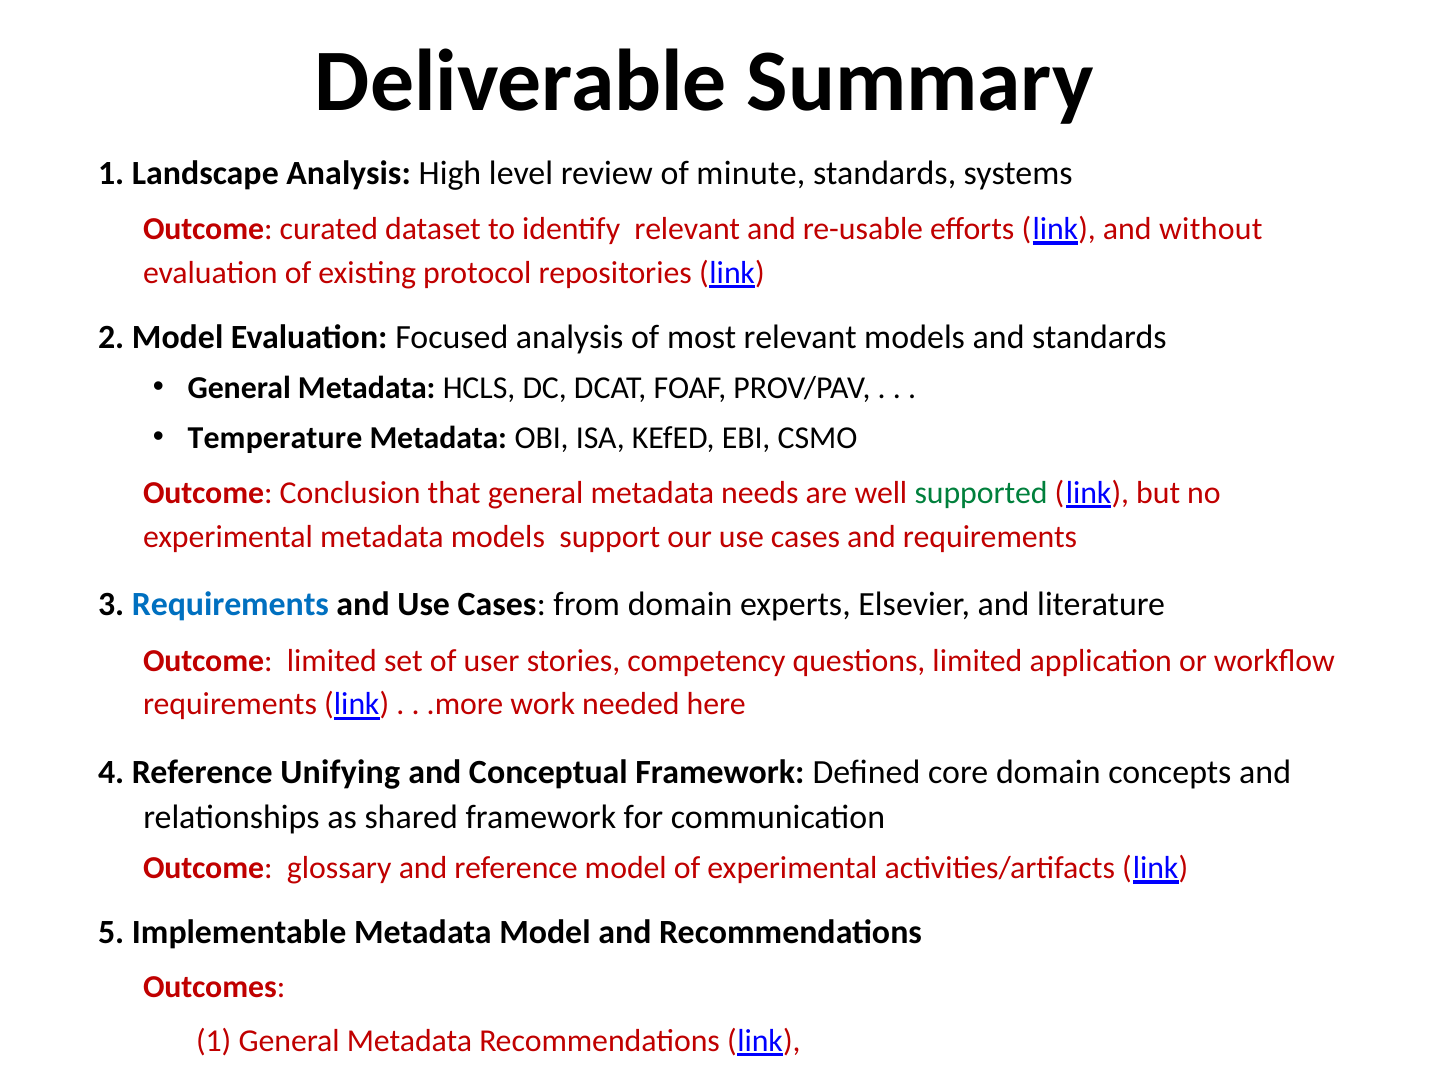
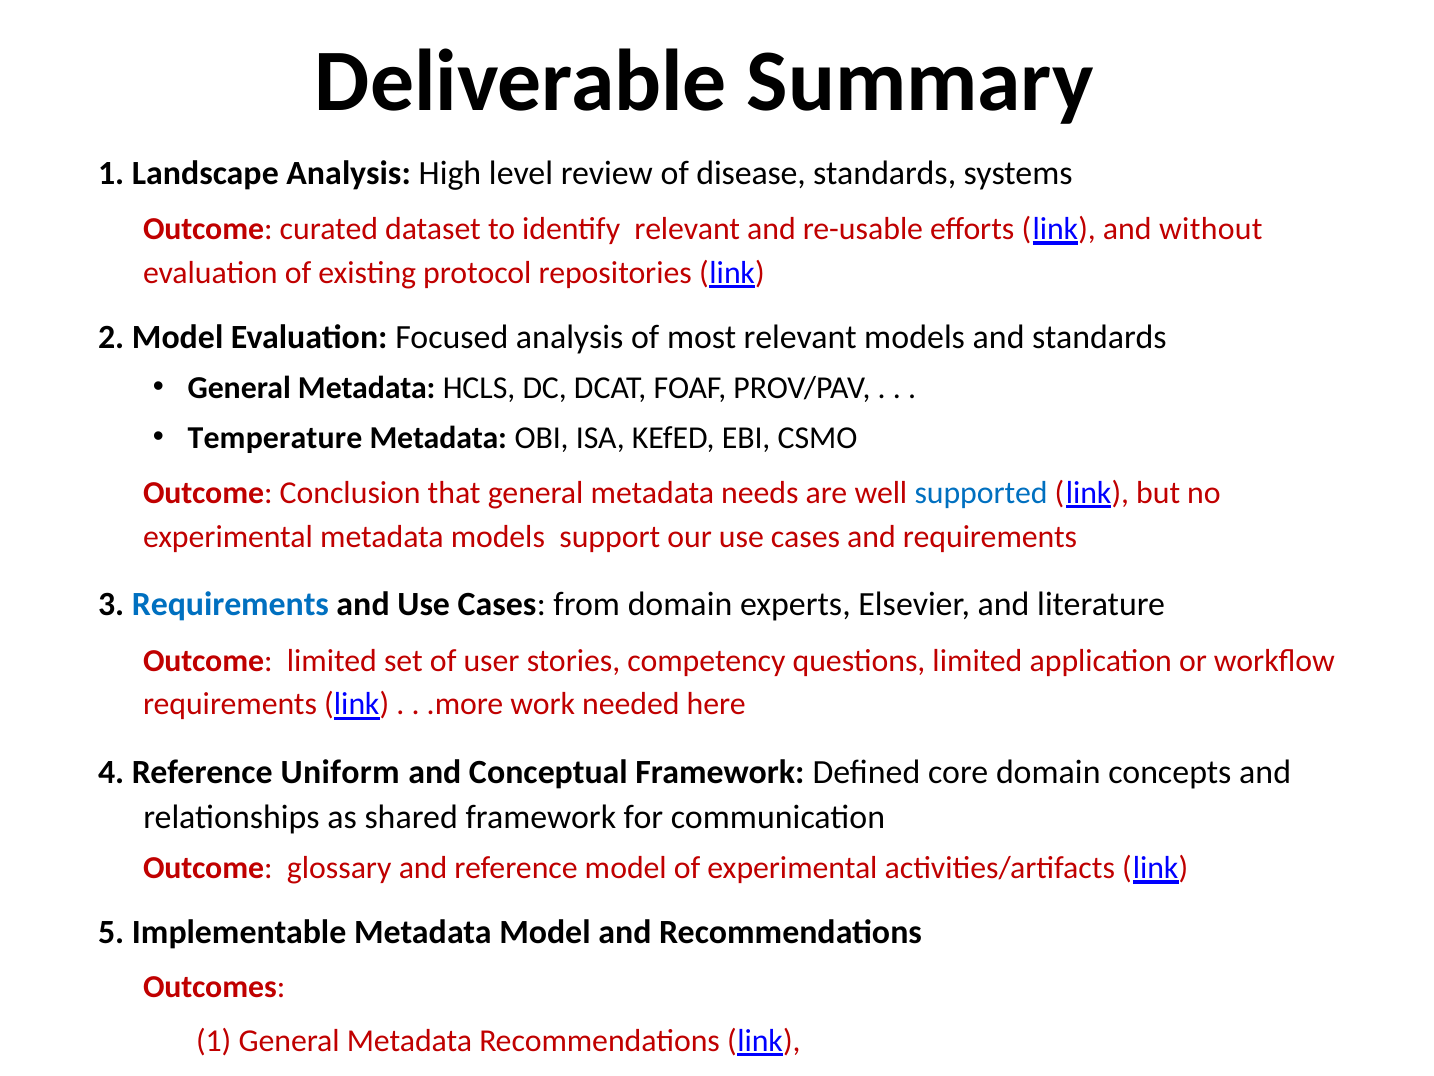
minute: minute -> disease (751, 173)
supported colour: green -> blue (981, 492)
Unifying: Unifying -> Uniform (340, 772)
